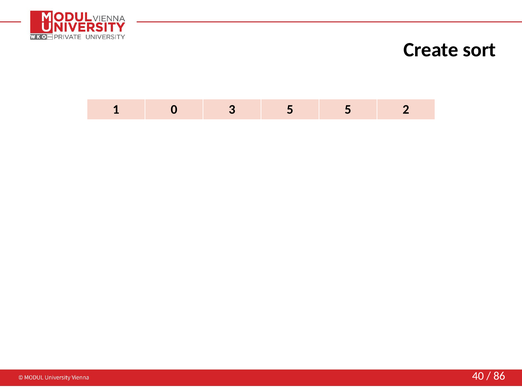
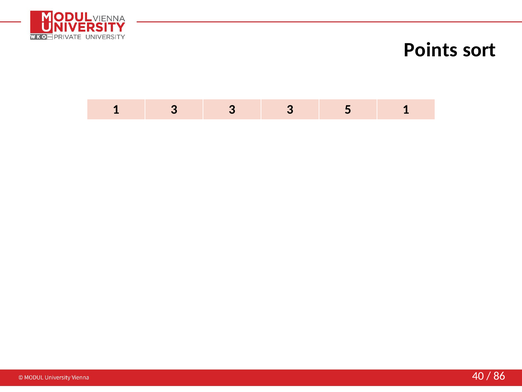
Create: Create -> Points (431, 50)
1 0: 0 -> 3 (174, 110)
5: 5 -> 3 (290, 110)
5 2: 2 -> 1 (406, 110)
